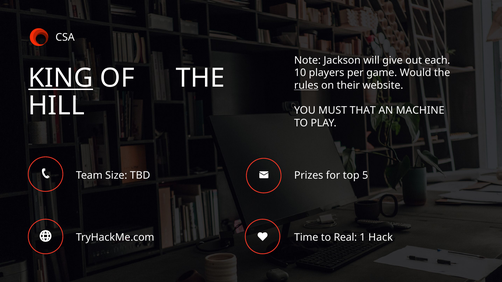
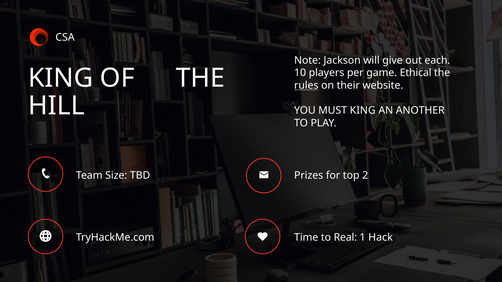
Would: Would -> Ethical (416, 73)
KING underline: present -> none (61, 78)
MUST THAT: THAT -> KING (363, 111)
MACHINE: MACHINE -> ANOTHER (420, 111)
5: 5 -> 2 (365, 176)
